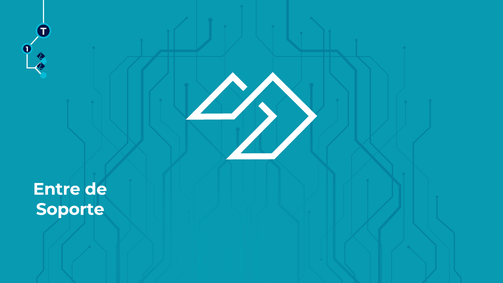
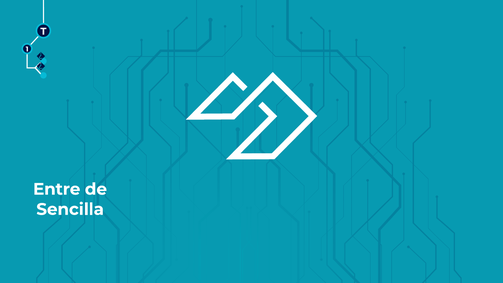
Soporte: Soporte -> Sencilla (70, 209)
